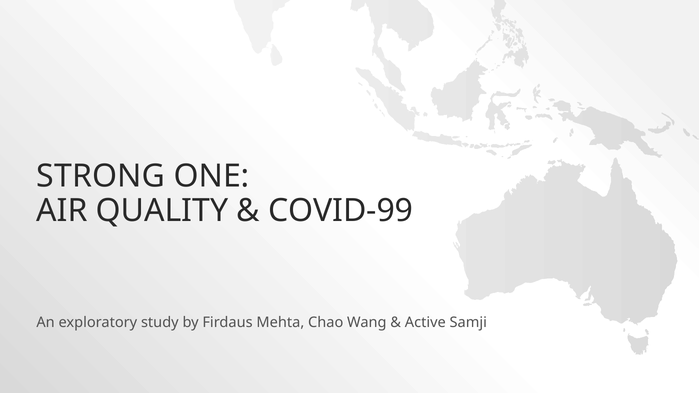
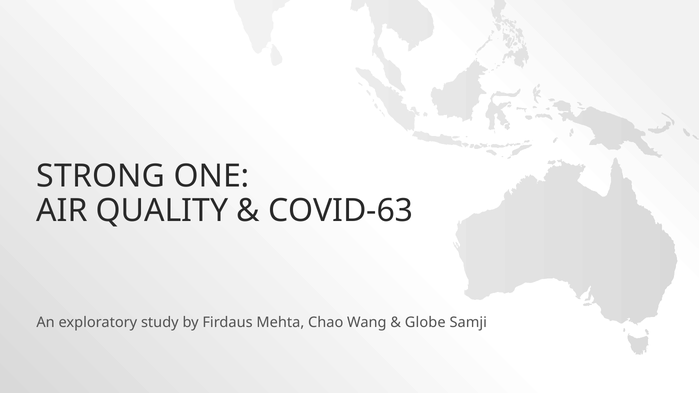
COVID-99: COVID-99 -> COVID-63 (341, 211)
Active: Active -> Globe (425, 323)
